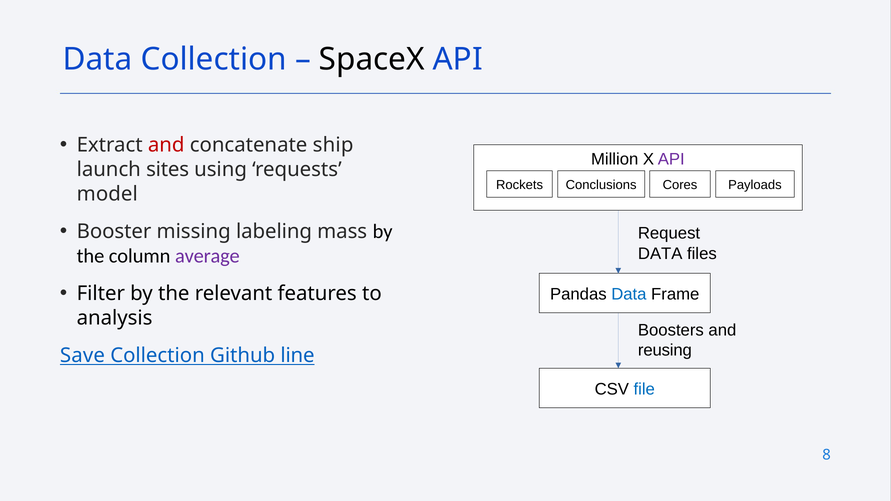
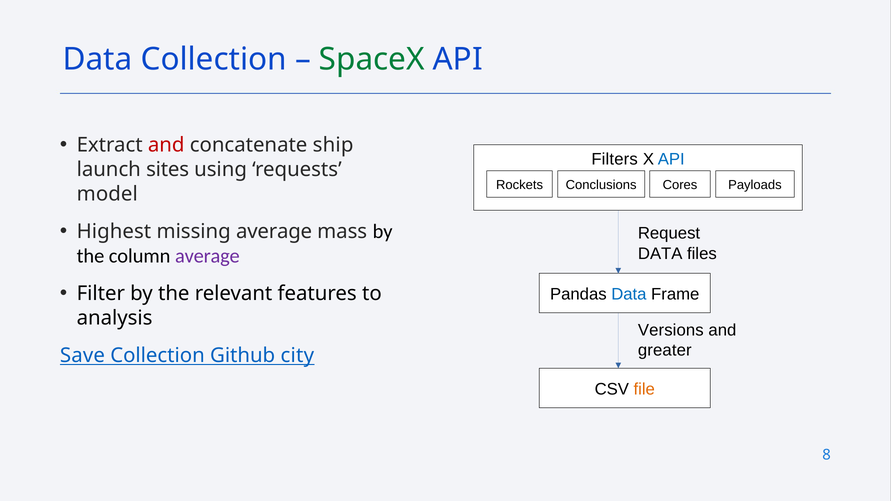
SpaceX colour: black -> green (372, 59)
Million: Million -> Filters (615, 159)
API colour: purple -> blue (671, 159)
Booster: Booster -> Highest (114, 232)
missing labeling: labeling -> average (274, 232)
Boosters: Boosters -> Versions (671, 330)
reusing: reusing -> greater (665, 350)
line: line -> city (297, 355)
file colour: blue -> orange (644, 389)
